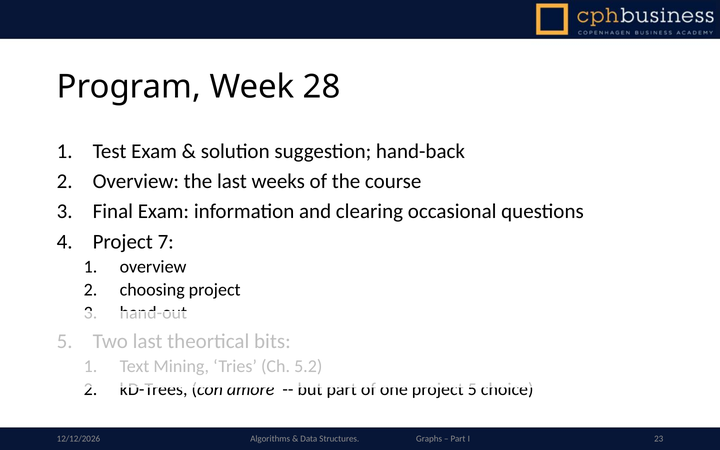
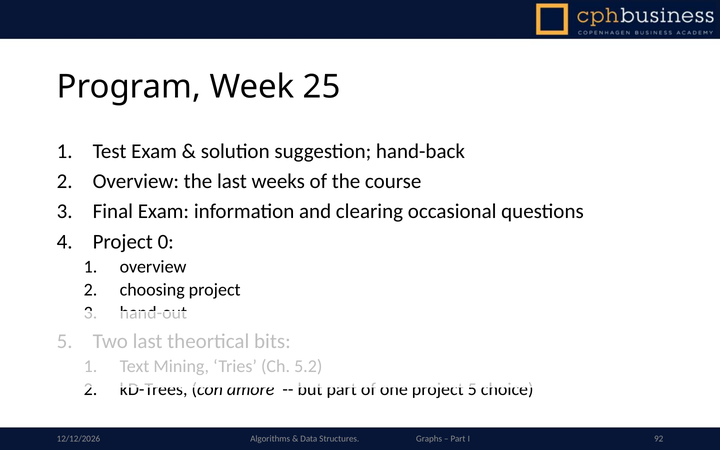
28: 28 -> 25 (322, 87)
7: 7 -> 0 (166, 242)
23: 23 -> 92 (659, 439)
